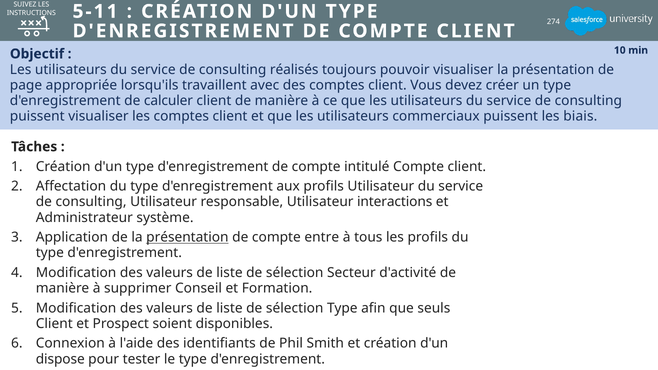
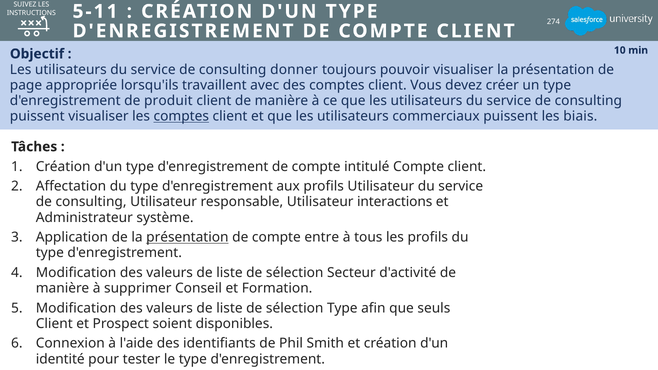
réalisés: réalisés -> donner (294, 70)
calculer: calculer -> produit (168, 101)
comptes underline: none -> present (181, 116)
dispose: dispose -> identité (60, 359)
